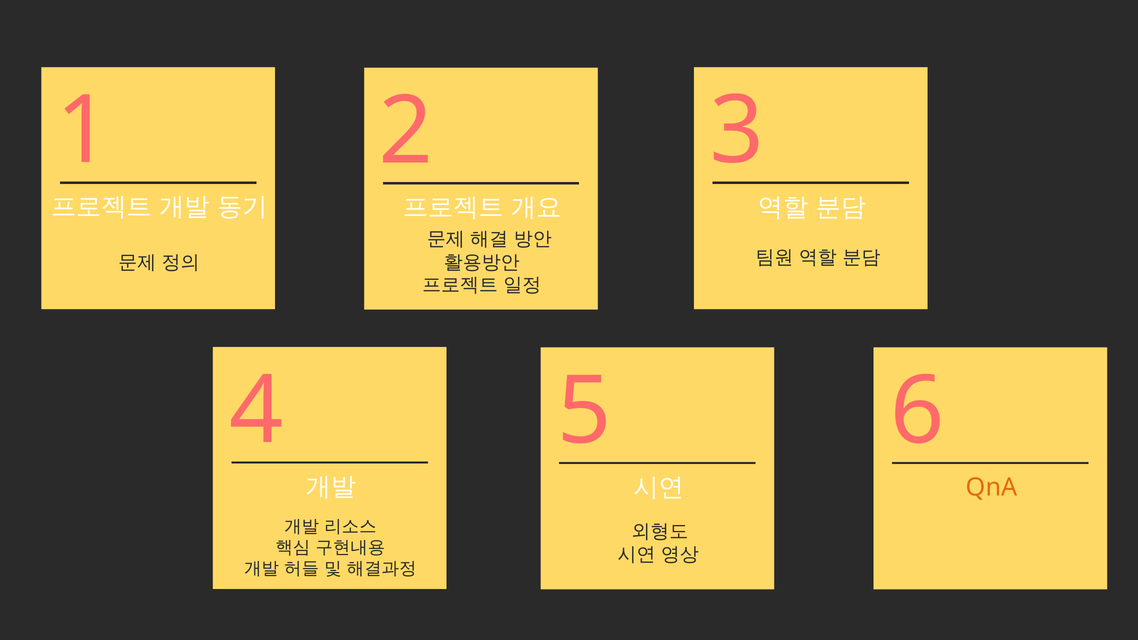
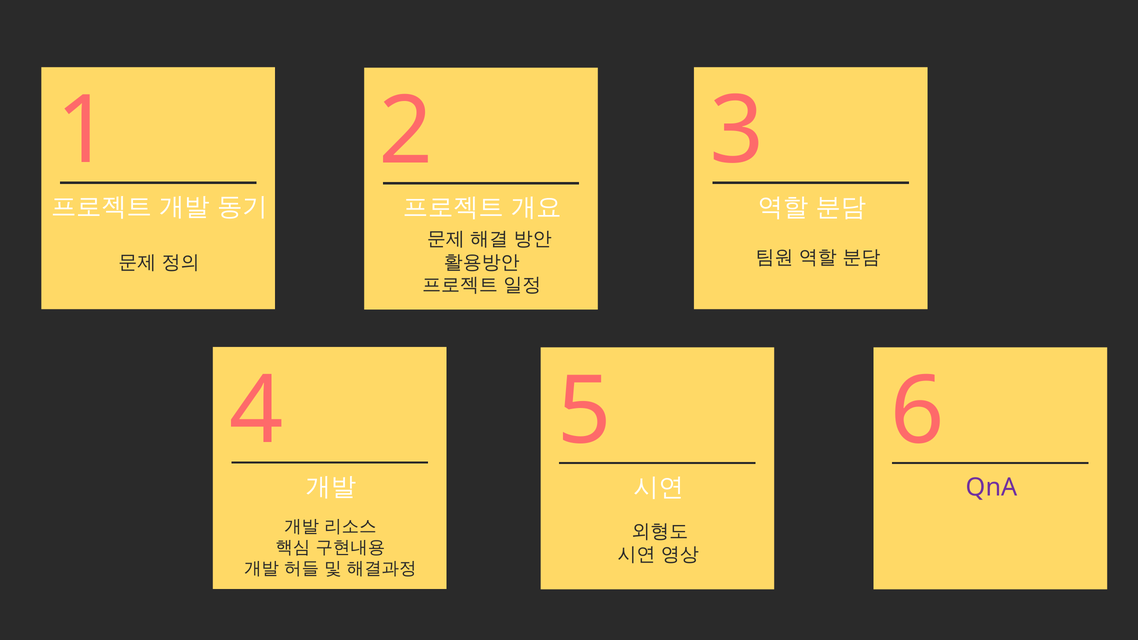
QnA colour: orange -> purple (992, 487)
